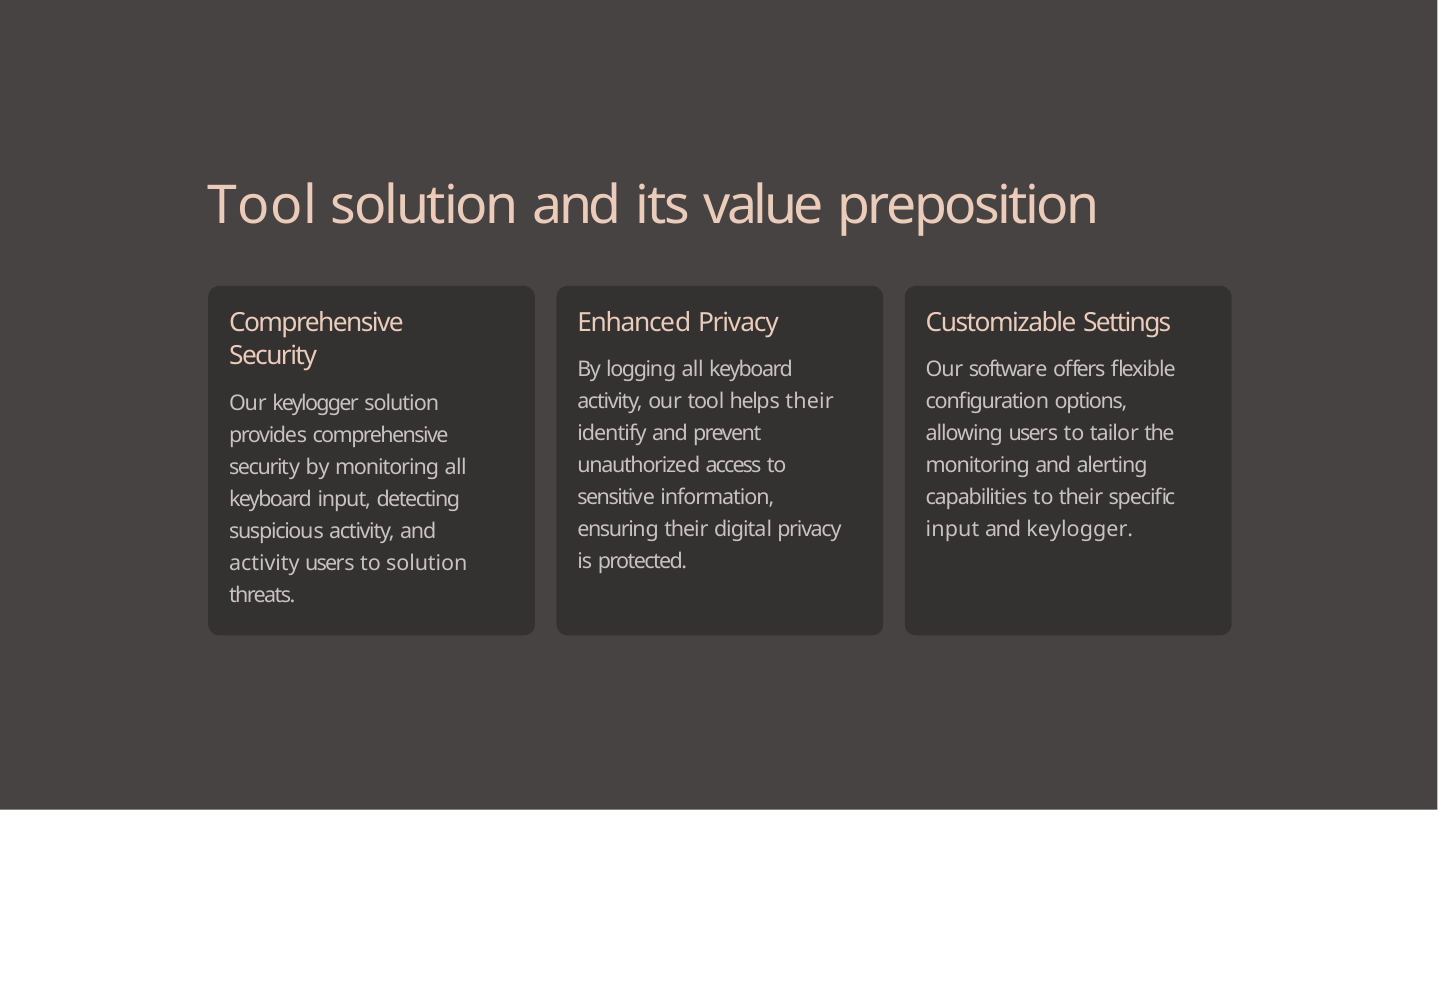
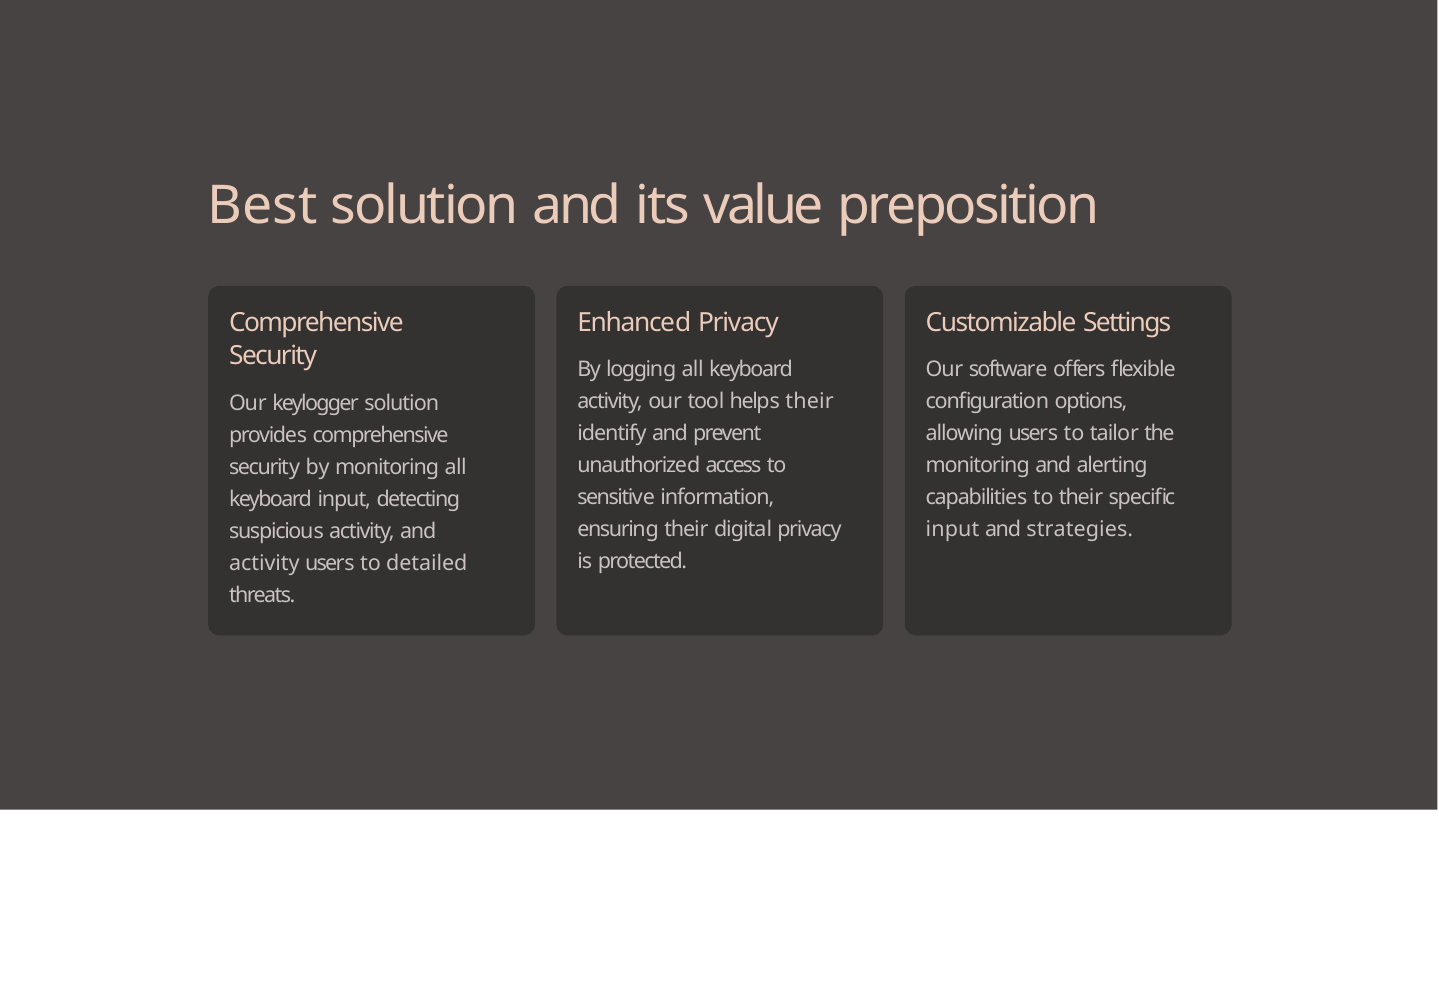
Tool: Tool -> Best (262, 206)
and keylogger: keylogger -> strategies (1080, 530)
to solution: solution -> detailed (427, 563)
